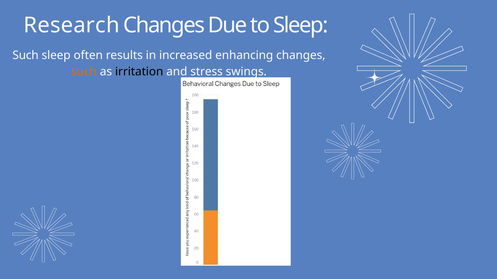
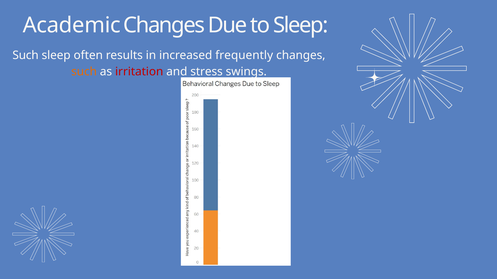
Research: Research -> Academic (72, 25)
enhancing: enhancing -> frequently (244, 55)
irritation colour: black -> red (139, 72)
